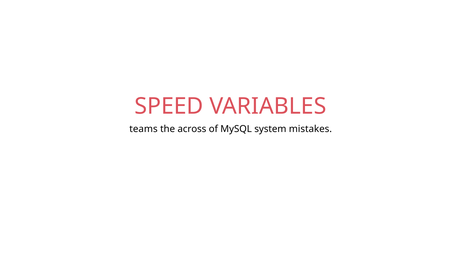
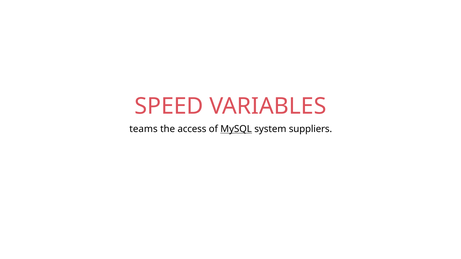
across: across -> access (192, 129)
MySQL underline: none -> present (236, 129)
mistakes: mistakes -> suppliers (310, 129)
